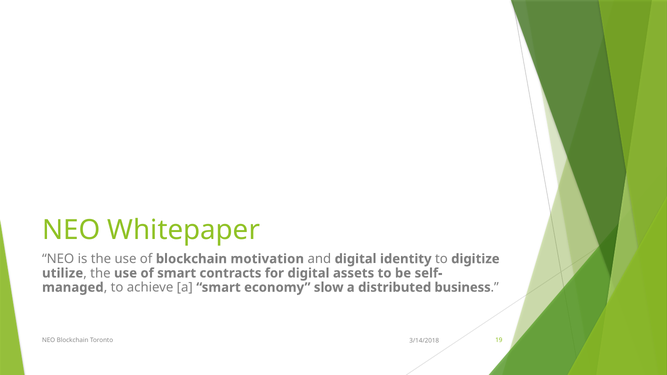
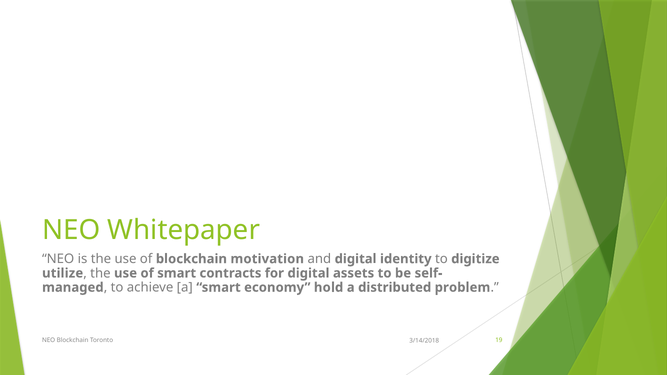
slow: slow -> hold (329, 288)
business: business -> problem (462, 288)
